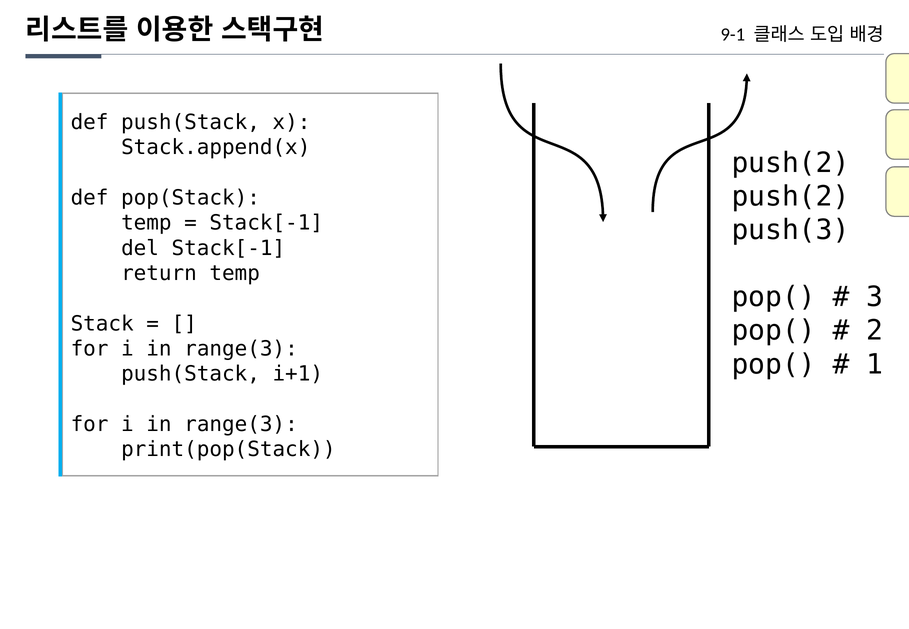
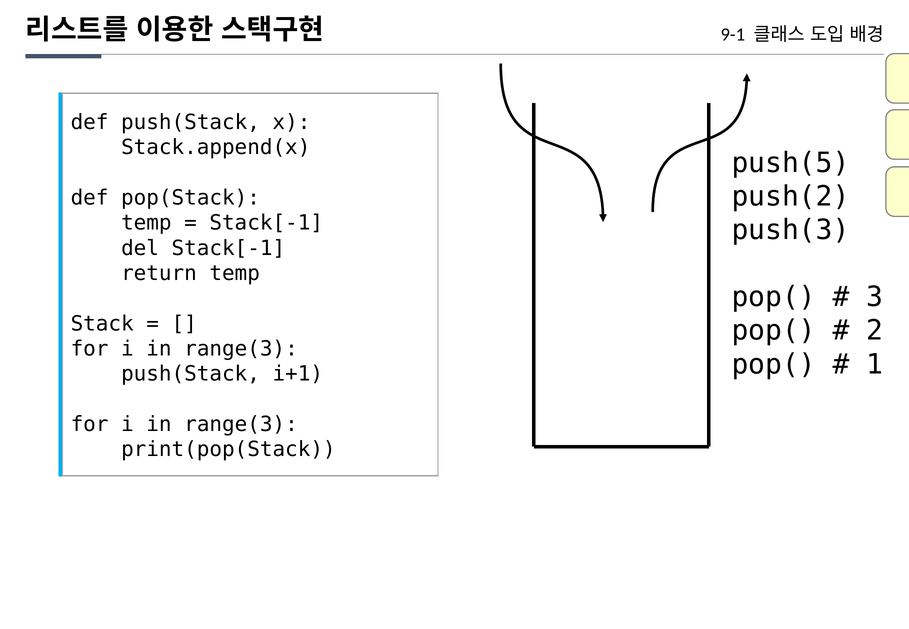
push(2: push(2 -> push(5 (790, 163)
